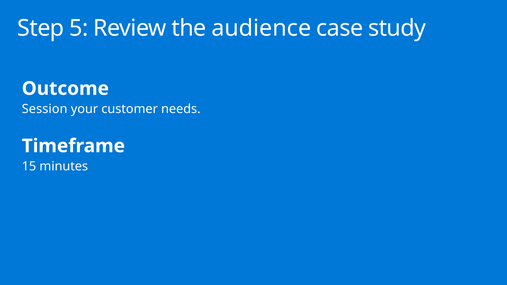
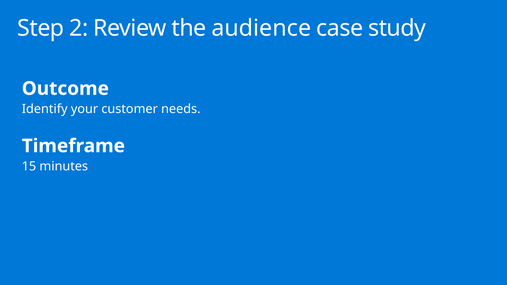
5: 5 -> 2 (79, 28)
Session: Session -> Identify (45, 109)
